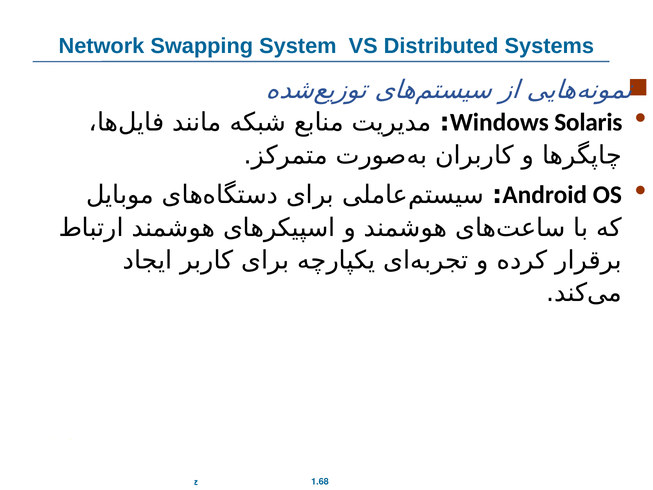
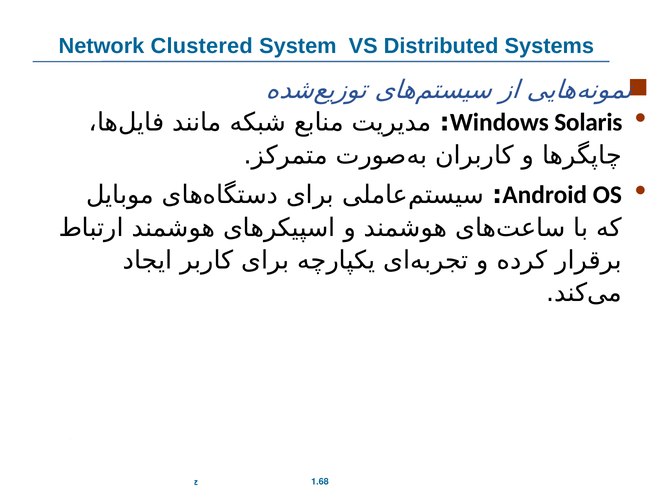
Swapping: Swapping -> Clustered (202, 46)
